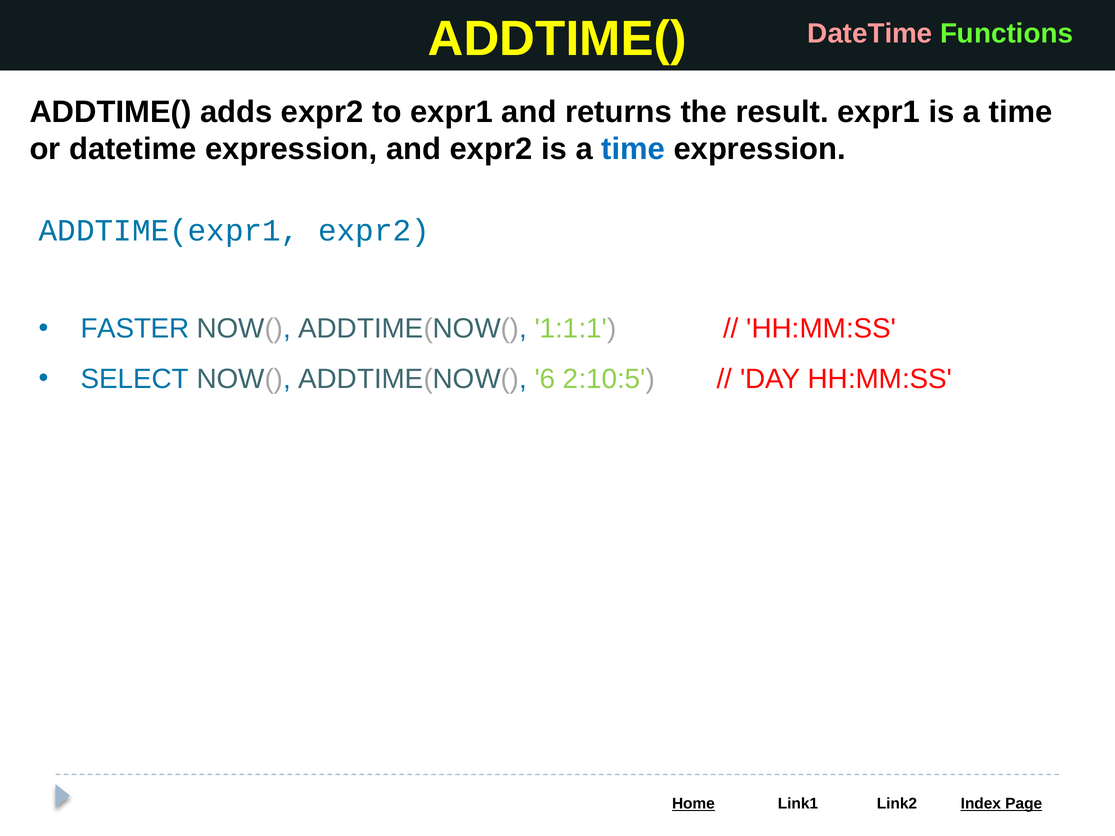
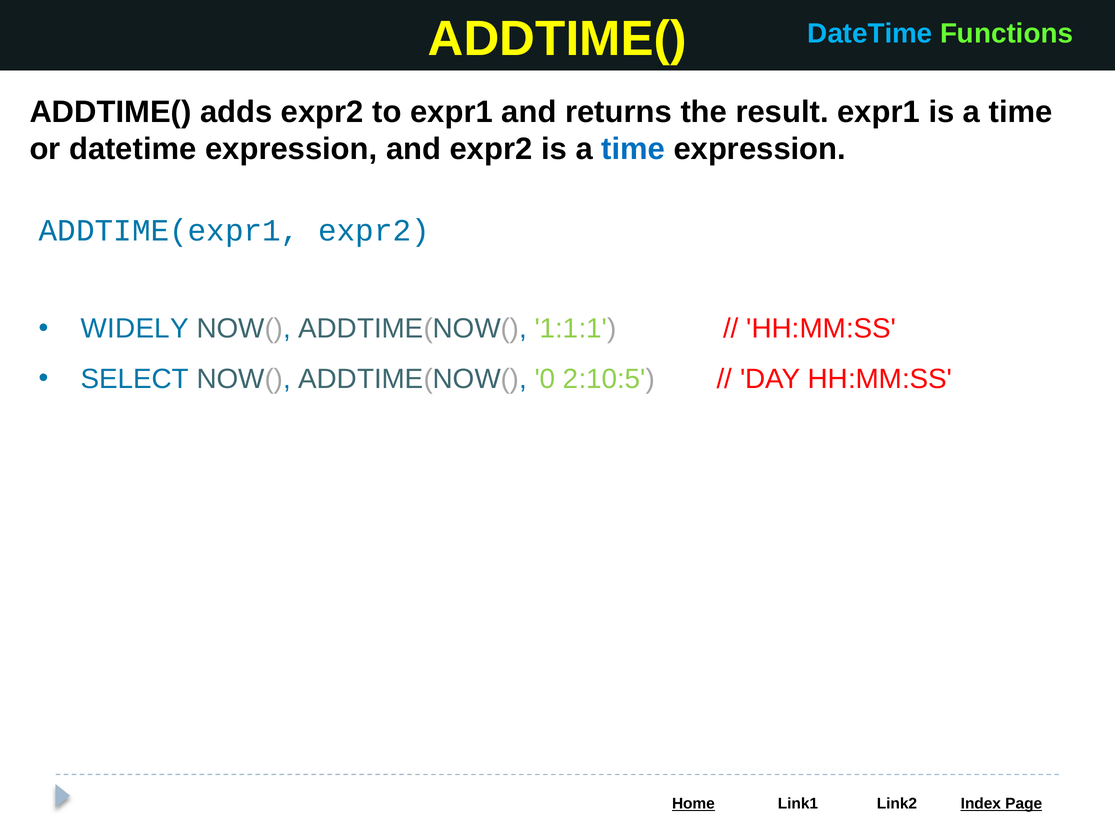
DateTime colour: pink -> light blue (870, 33)
FASTER: FASTER -> WIDELY (135, 329)
6: 6 -> 0 (545, 379)
